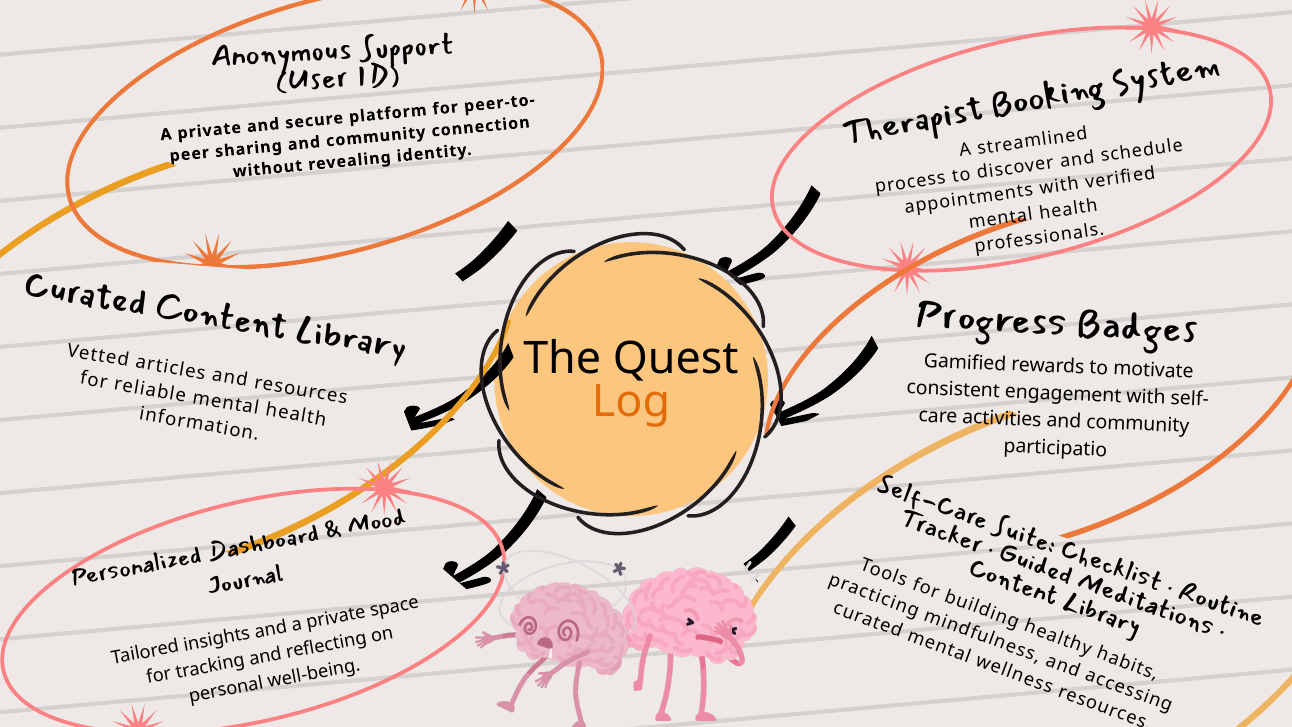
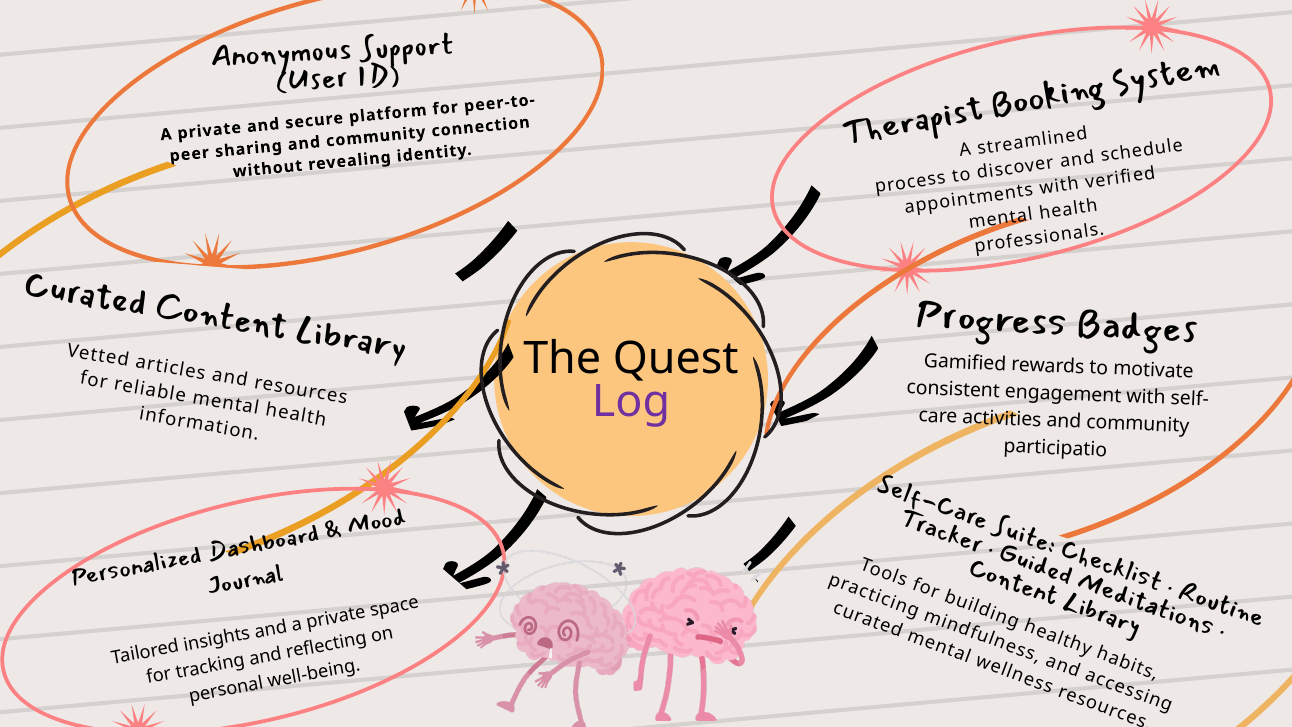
Log colour: orange -> purple (631, 401)
